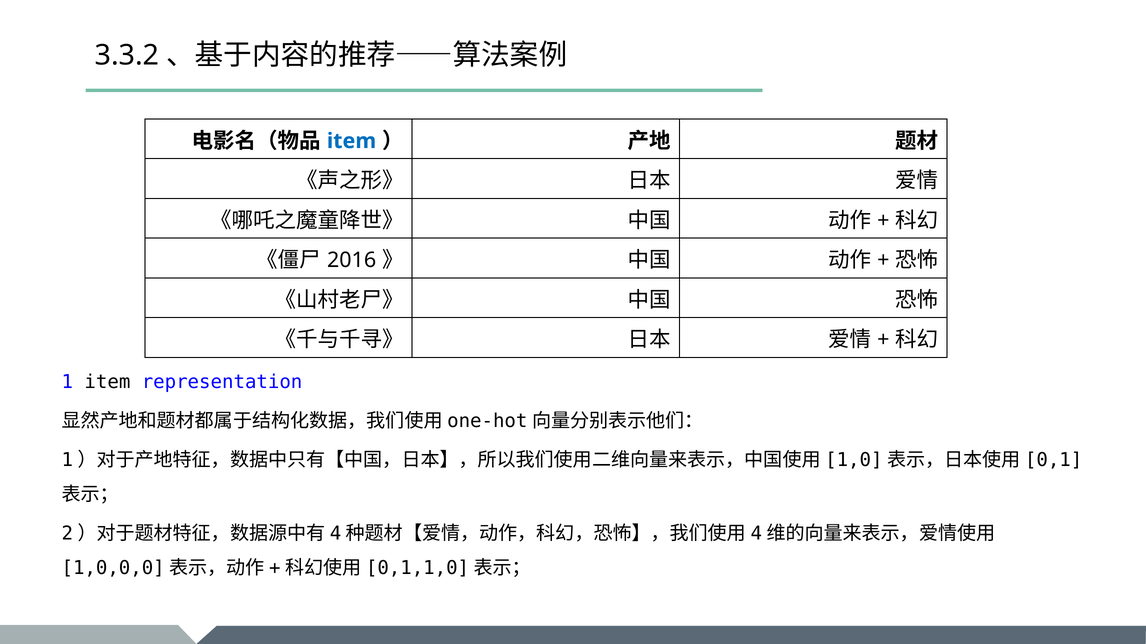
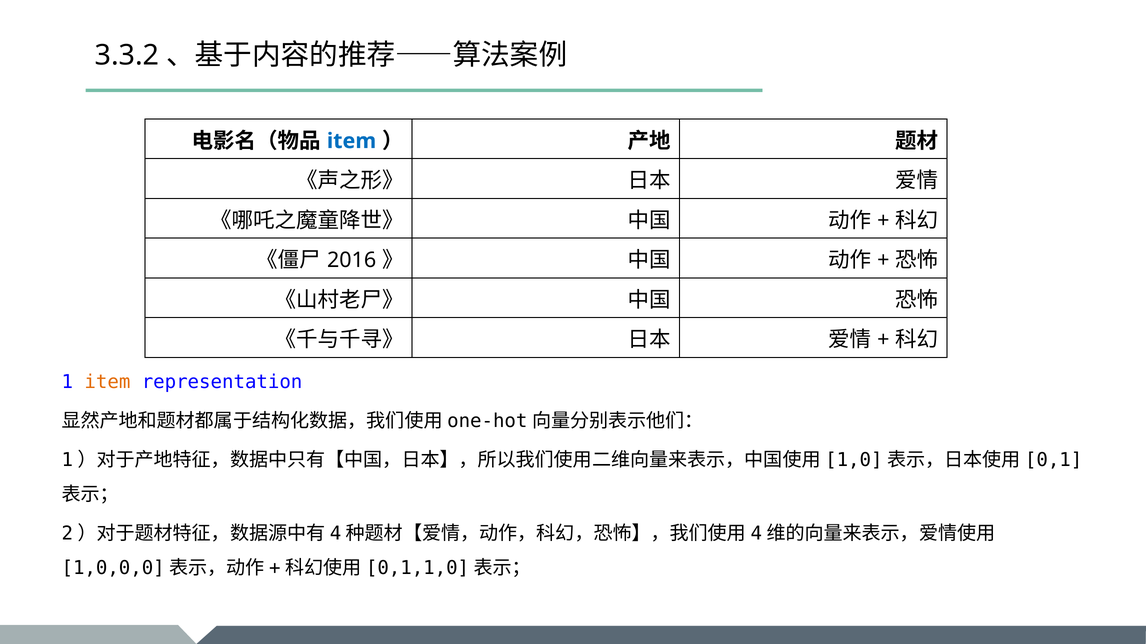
item colour: black -> orange (107, 382)
